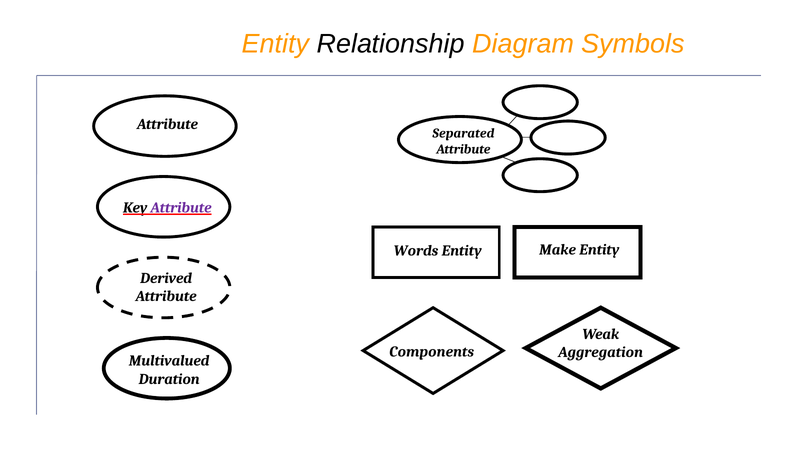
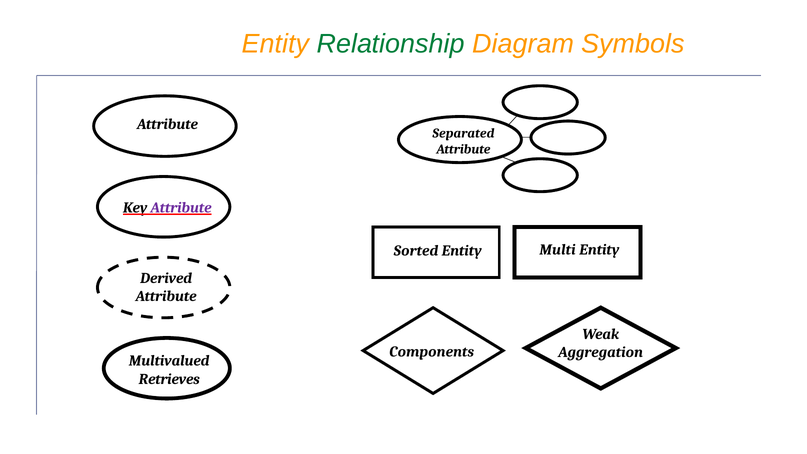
Relationship colour: black -> green (391, 44)
Make: Make -> Multi (558, 250)
Words: Words -> Sorted (416, 251)
Duration: Duration -> Retrieves (169, 379)
